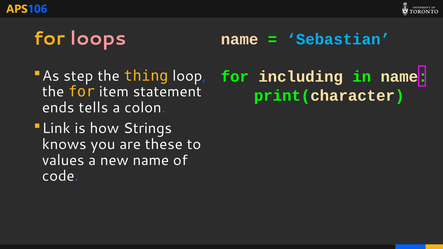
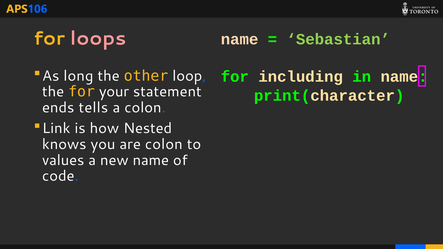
Sebastian colour: light blue -> light green (338, 39)
step: step -> long (78, 76)
thing: thing -> other (146, 76)
item: item -> your (114, 92)
Strings: Strings -> Nested (148, 128)
are these: these -> colon (164, 144)
